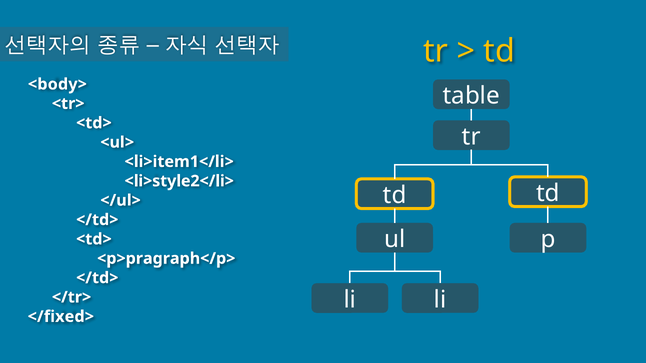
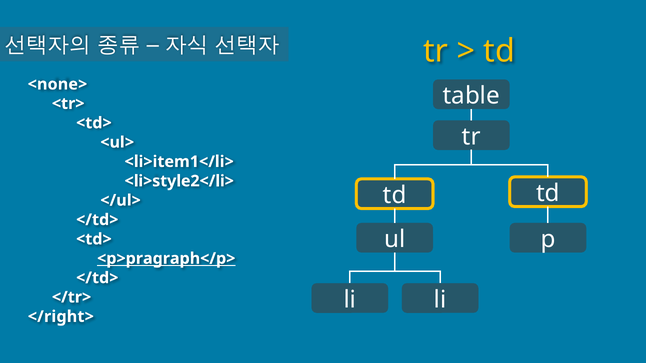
<body>: <body> -> <none> (57, 84)
<p>pragraph</p> underline: none -> present (166, 259)
</fixed>: </fixed> -> </right> (61, 317)
